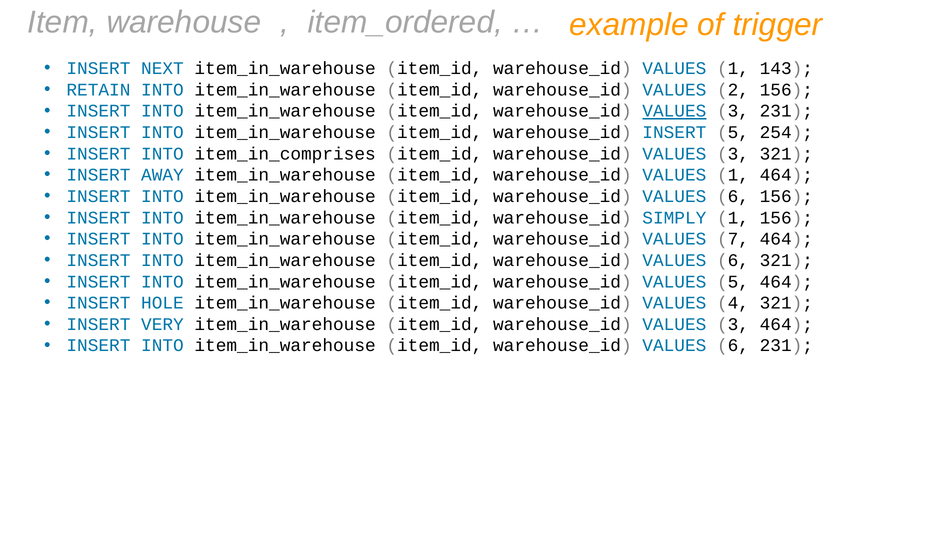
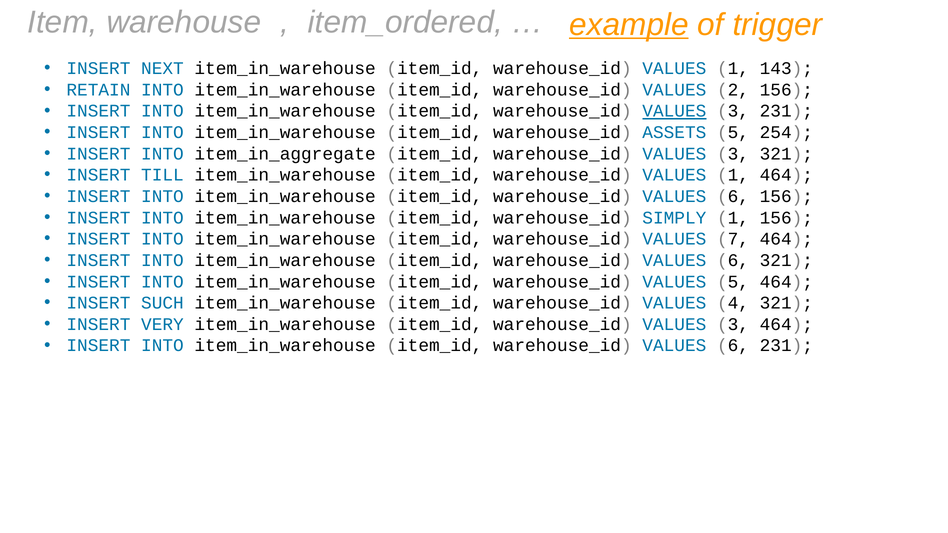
example underline: none -> present (629, 25)
warehouse_id INSERT: INSERT -> ASSETS (674, 132)
item_in_comprises: item_in_comprises -> item_in_aggregate (285, 154)
AWAY: AWAY -> TILL (162, 175)
HOLE: HOLE -> SUCH (162, 303)
